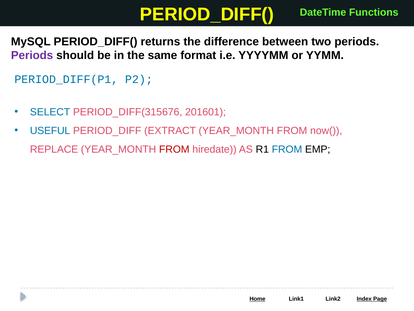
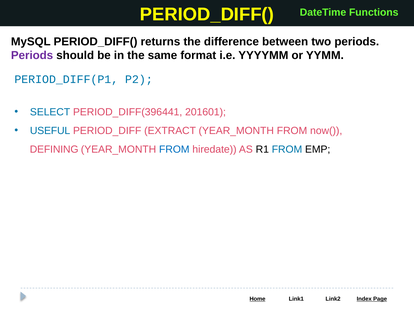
PERIOD_DIFF(315676: PERIOD_DIFF(315676 -> PERIOD_DIFF(396441 (128, 112)
REPLACE: REPLACE -> DEFINING (54, 149)
FROM colour: red -> blue (174, 149)
